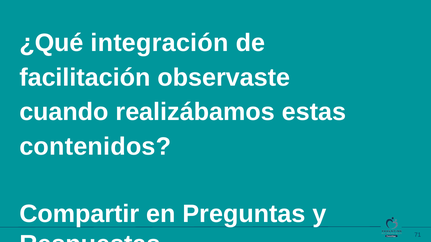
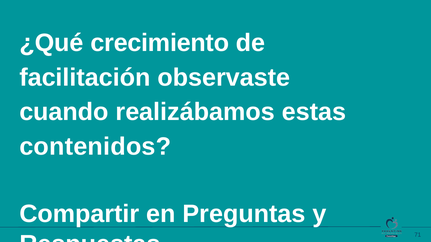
integración: integración -> crecimiento (160, 43)
